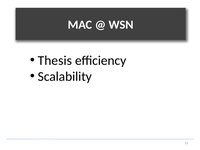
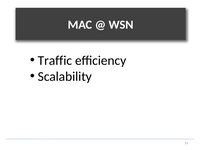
Thesis: Thesis -> Traffic (55, 60)
